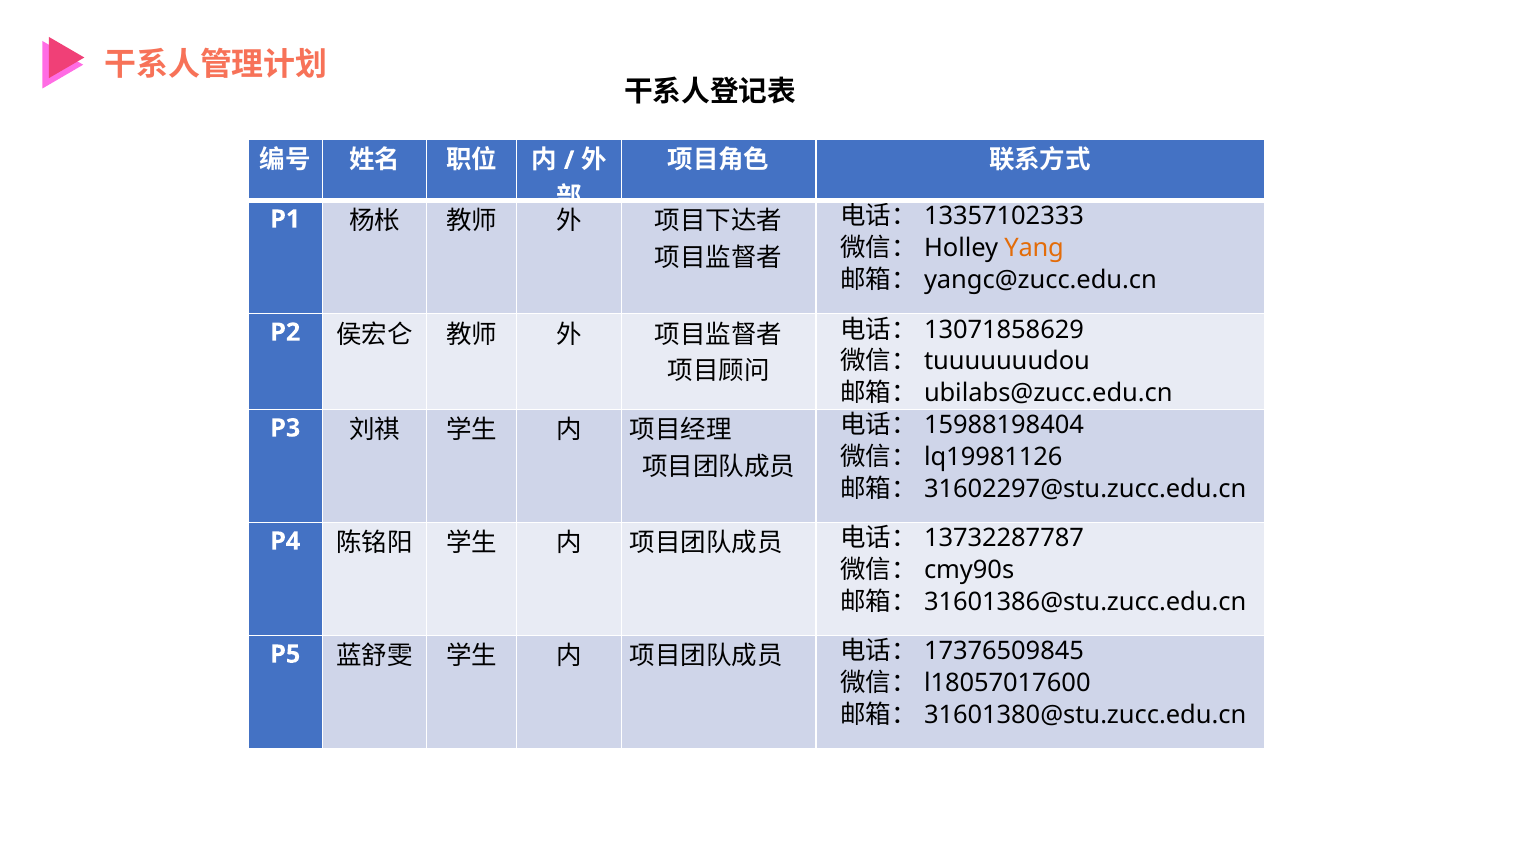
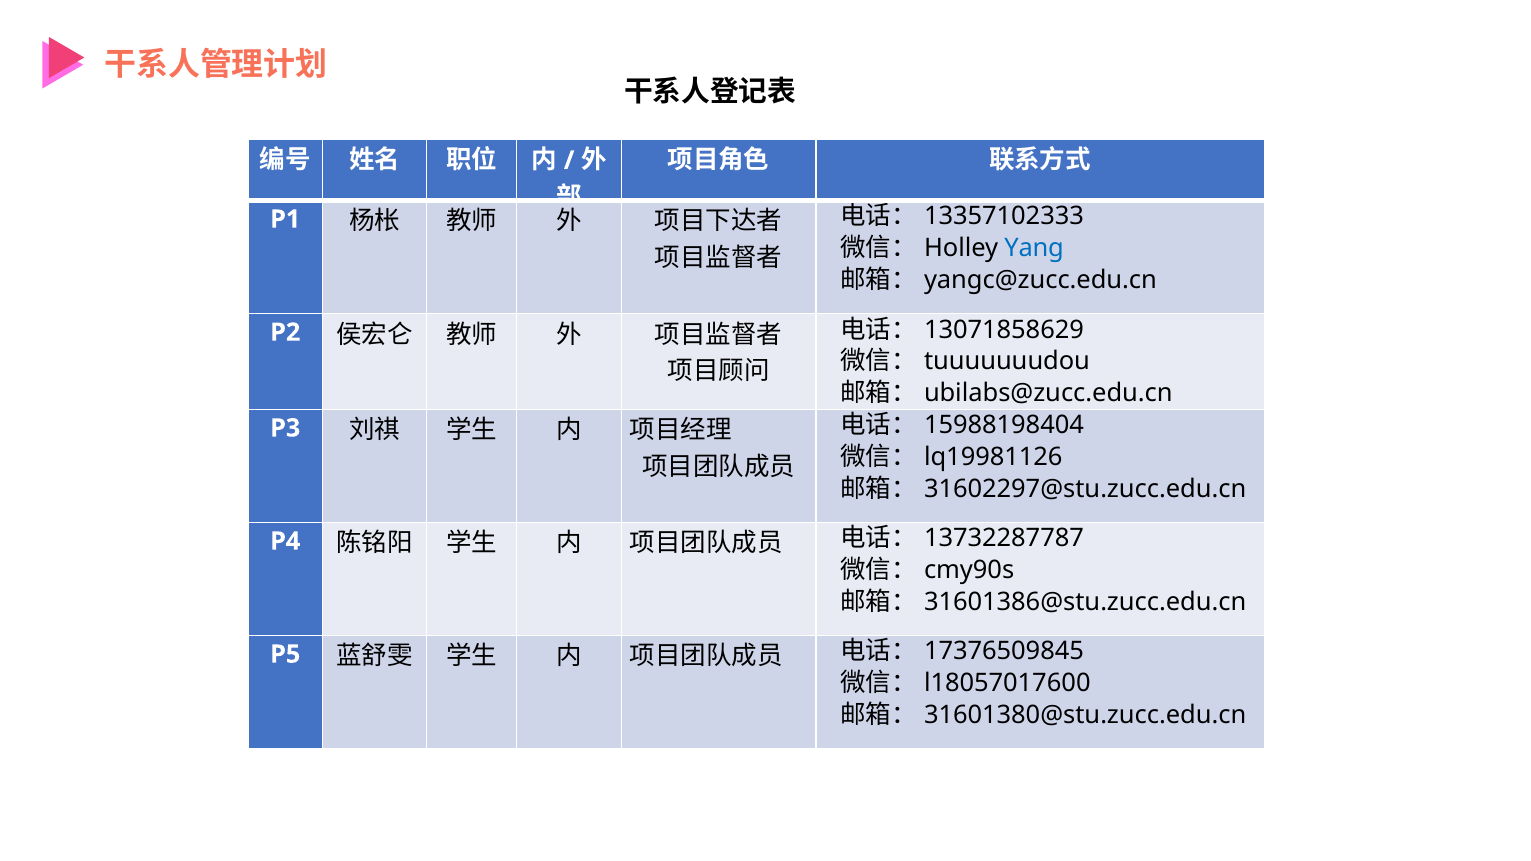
Yang colour: orange -> blue (1034, 248)
